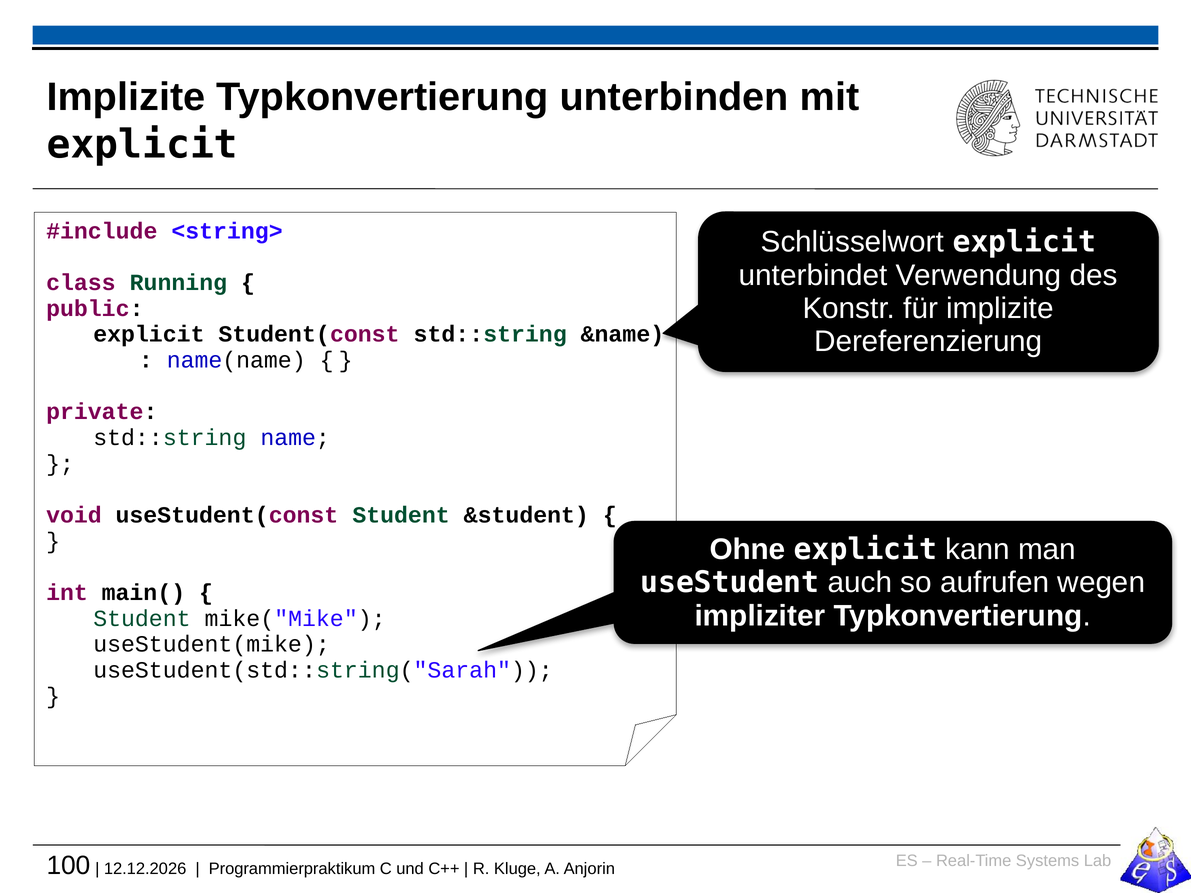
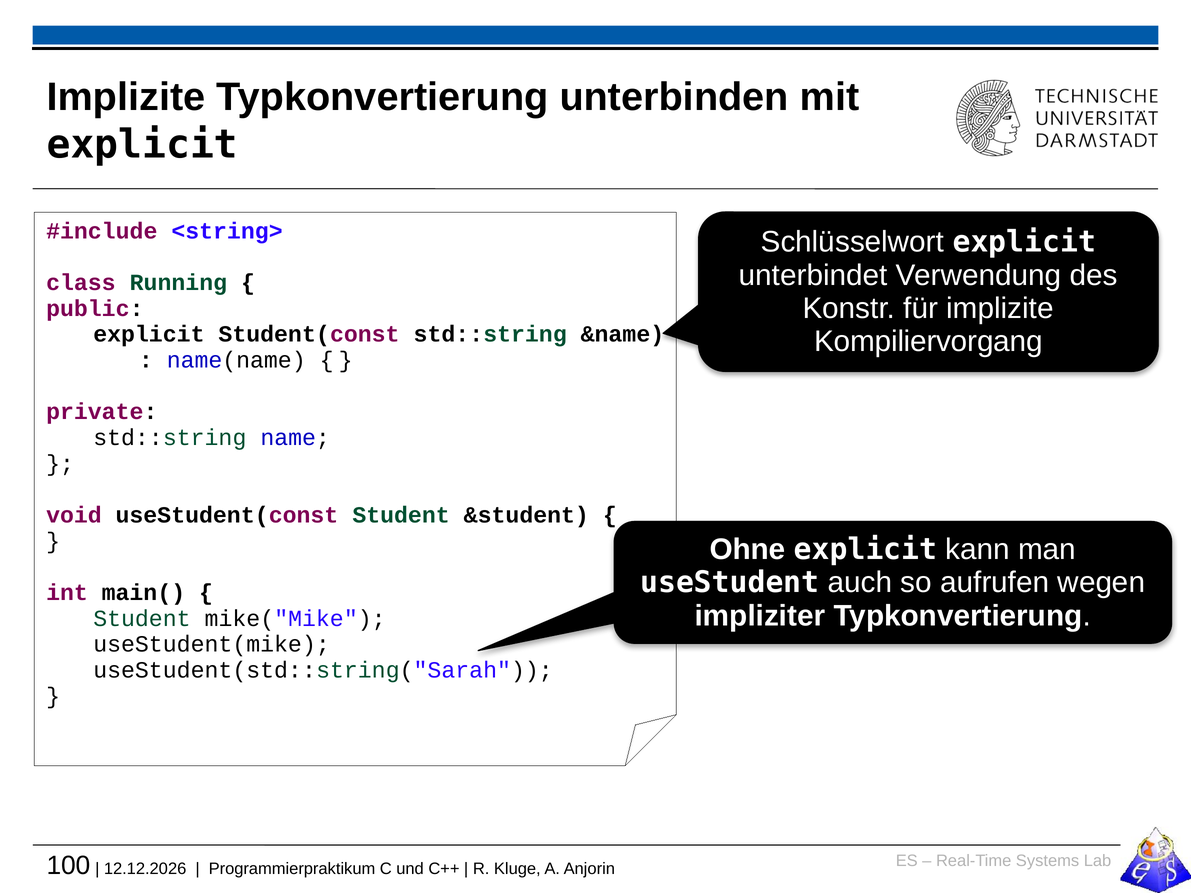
Dereferenzierung: Dereferenzierung -> Kompiliervorgang (928, 342)
